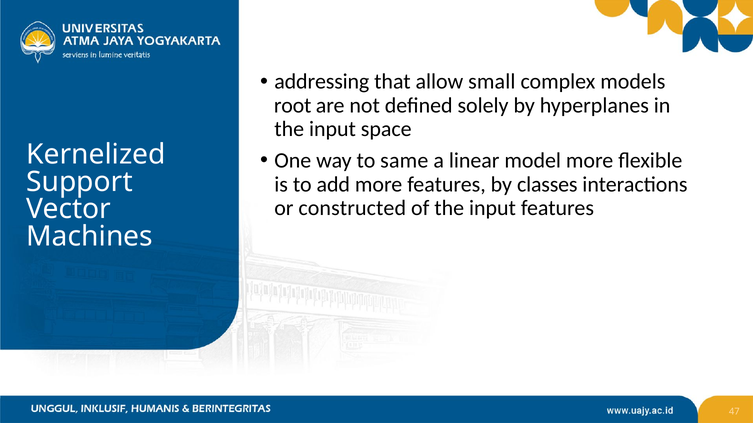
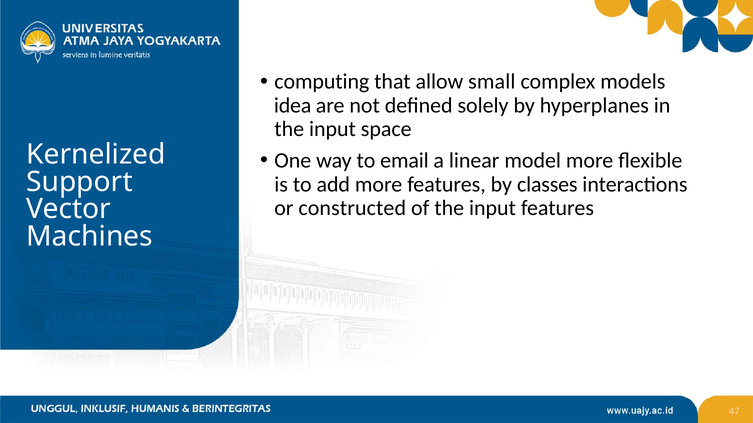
addressing: addressing -> computing (322, 82)
root: root -> idea (293, 106)
same: same -> email (404, 161)
